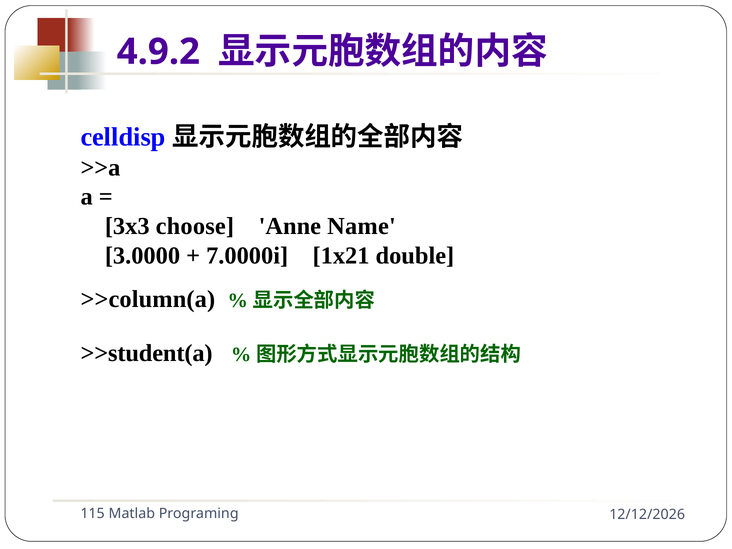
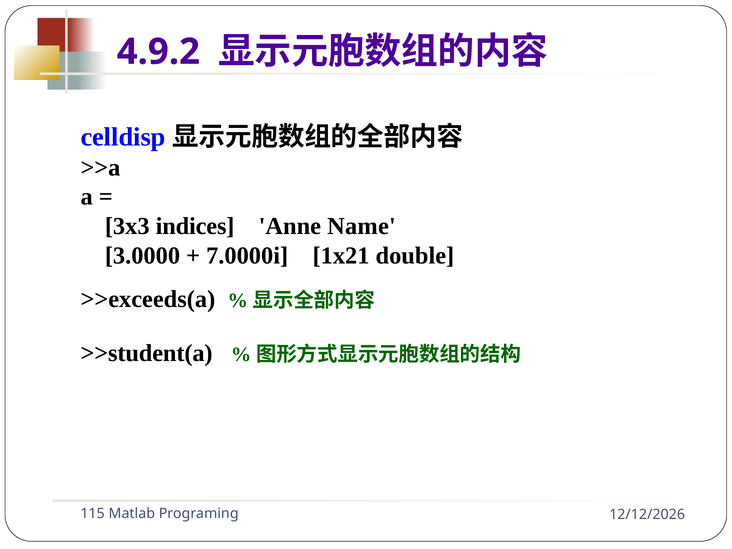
choose: choose -> indices (195, 226)
>>column(a: >>column(a -> >>exceeds(a (148, 299)
